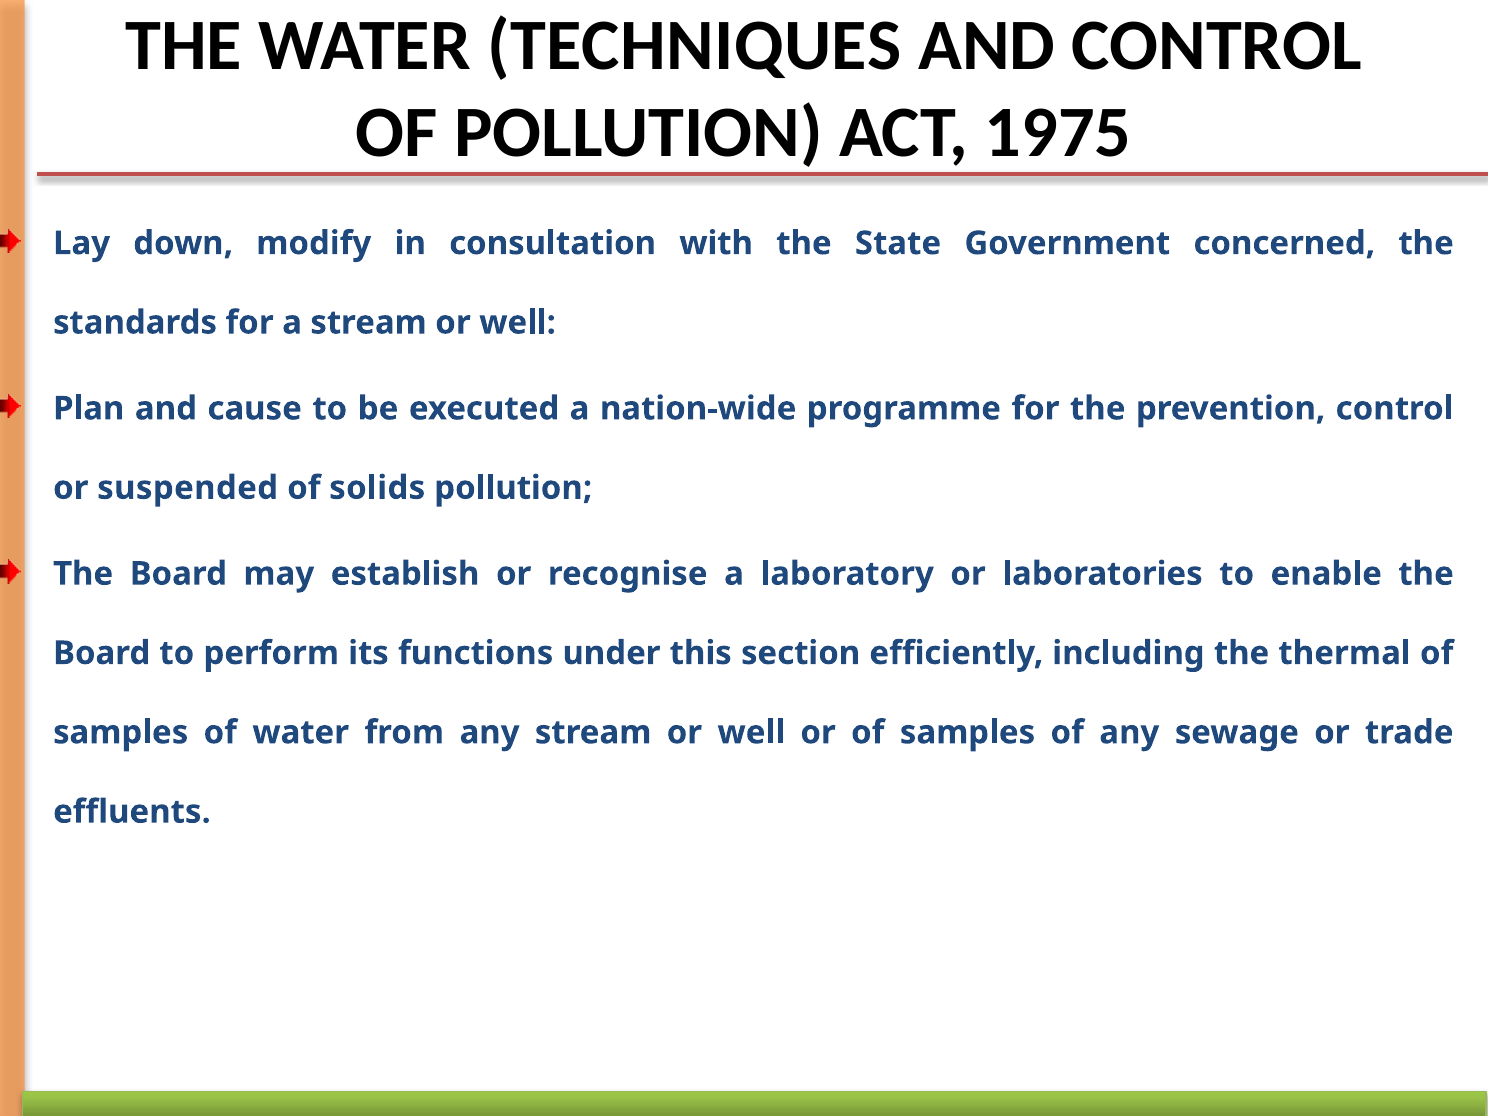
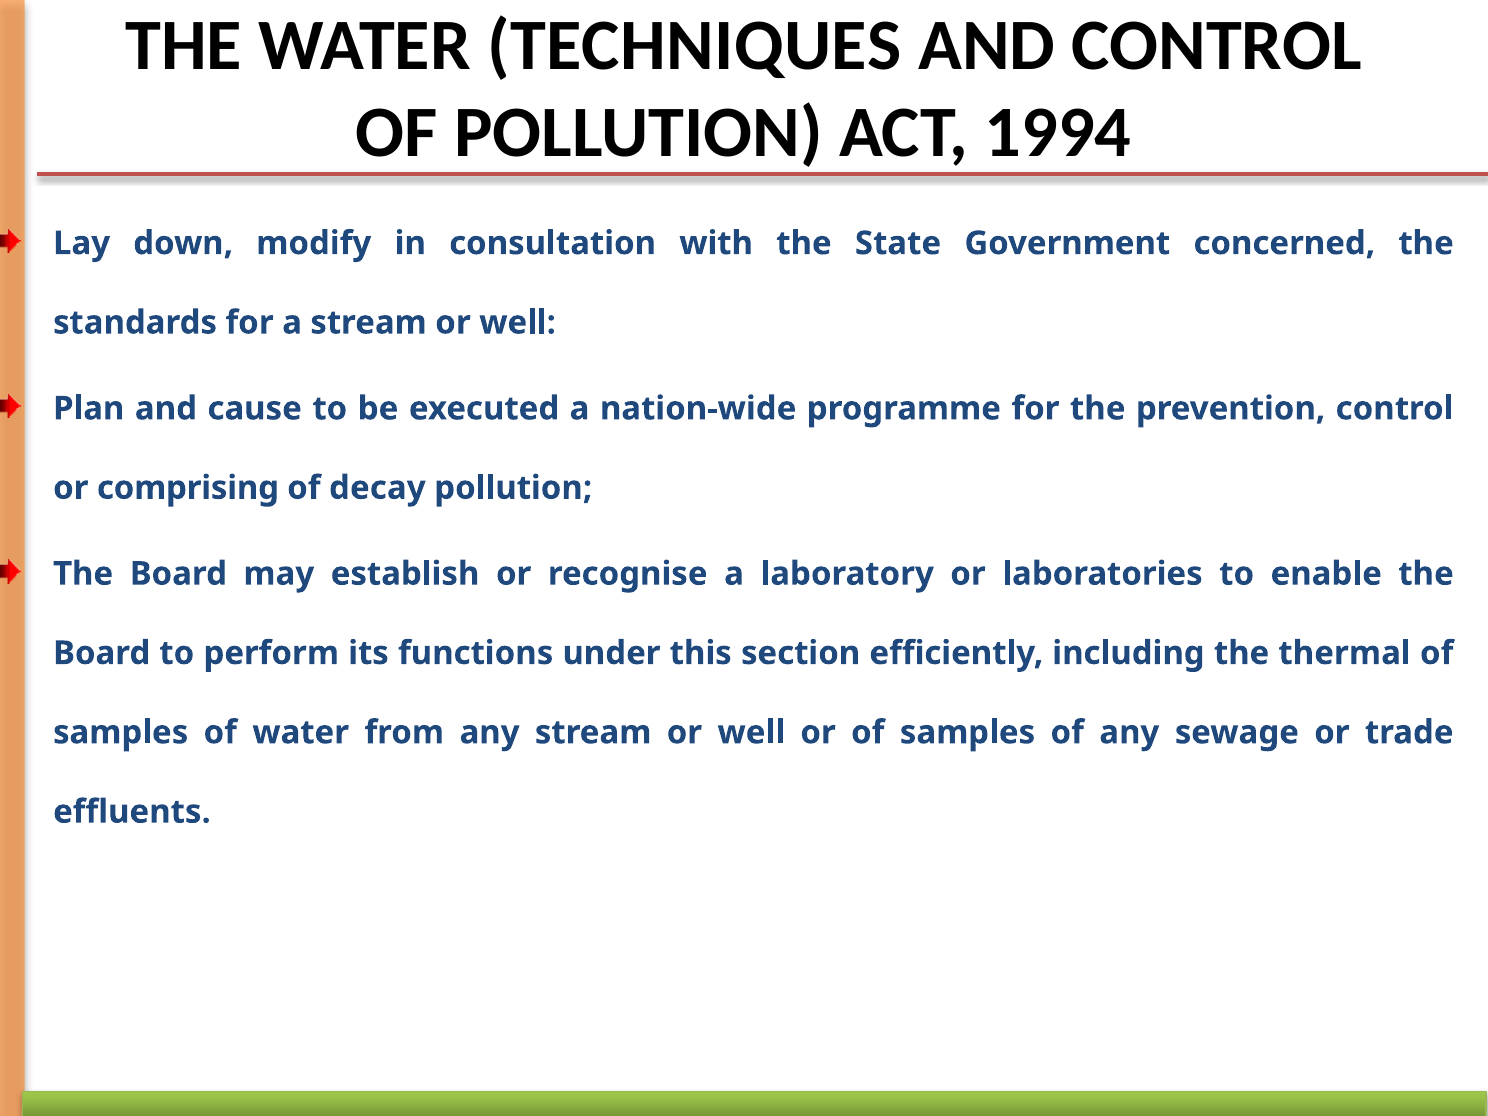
1975: 1975 -> 1994 (1058, 133)
suspended: suspended -> comprising (188, 488)
solids: solids -> decay (377, 488)
